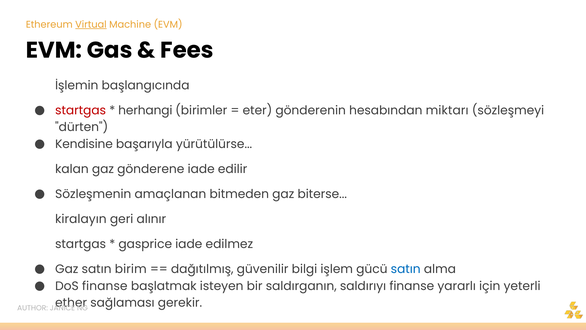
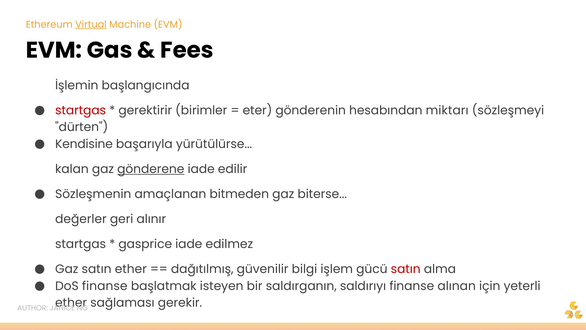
herhangi: herhangi -> gerektirir (145, 110)
gönderene underline: none -> present (151, 169)
kiralayın: kiralayın -> değerler (81, 219)
satın birim: birim -> ether (131, 269)
satın colour: blue -> red (406, 269)
yararlı: yararlı -> alınan (457, 286)
